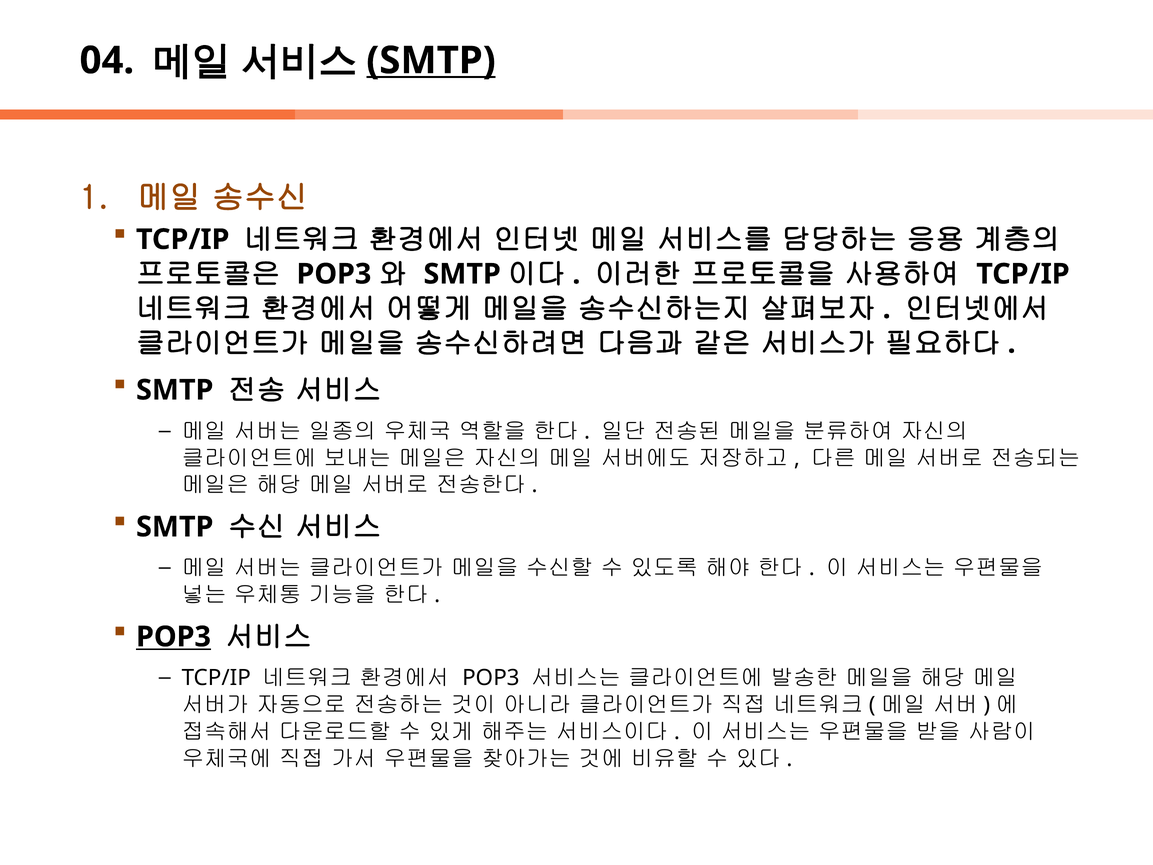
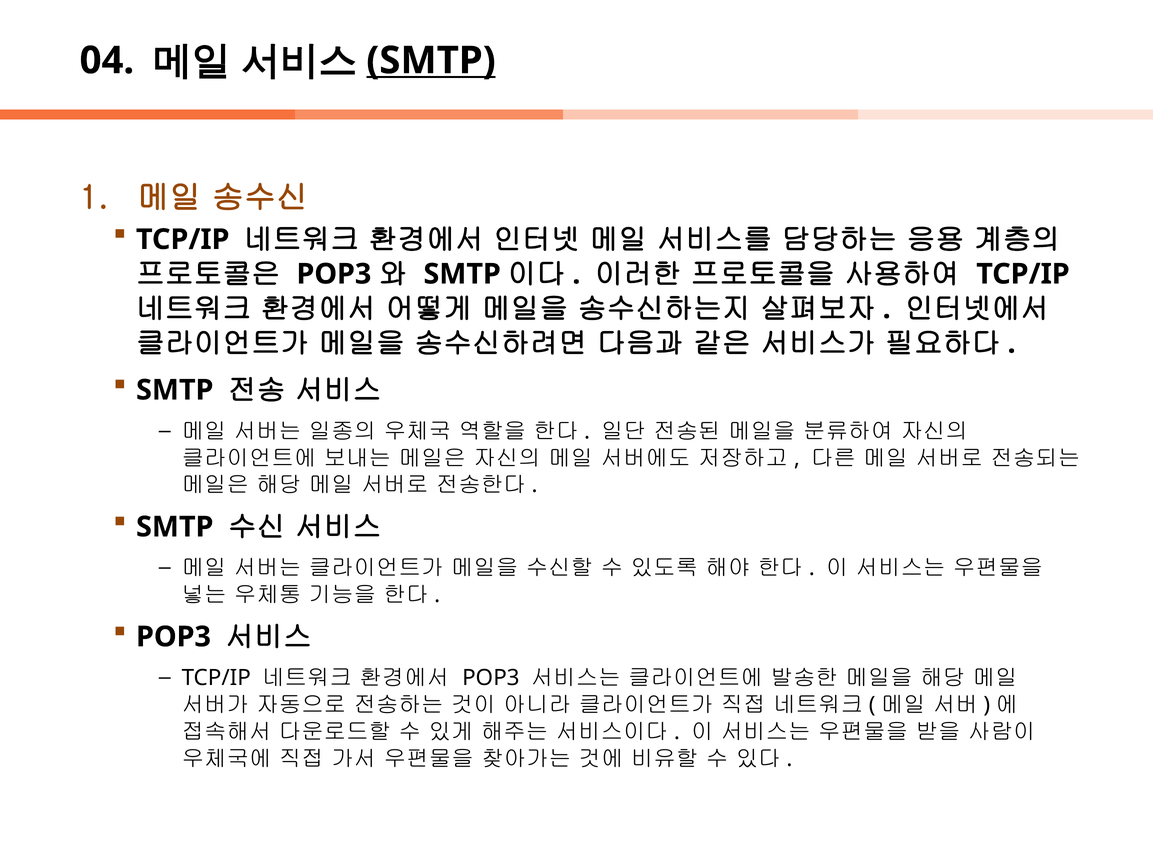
POP3 underline: present -> none (174, 637)
